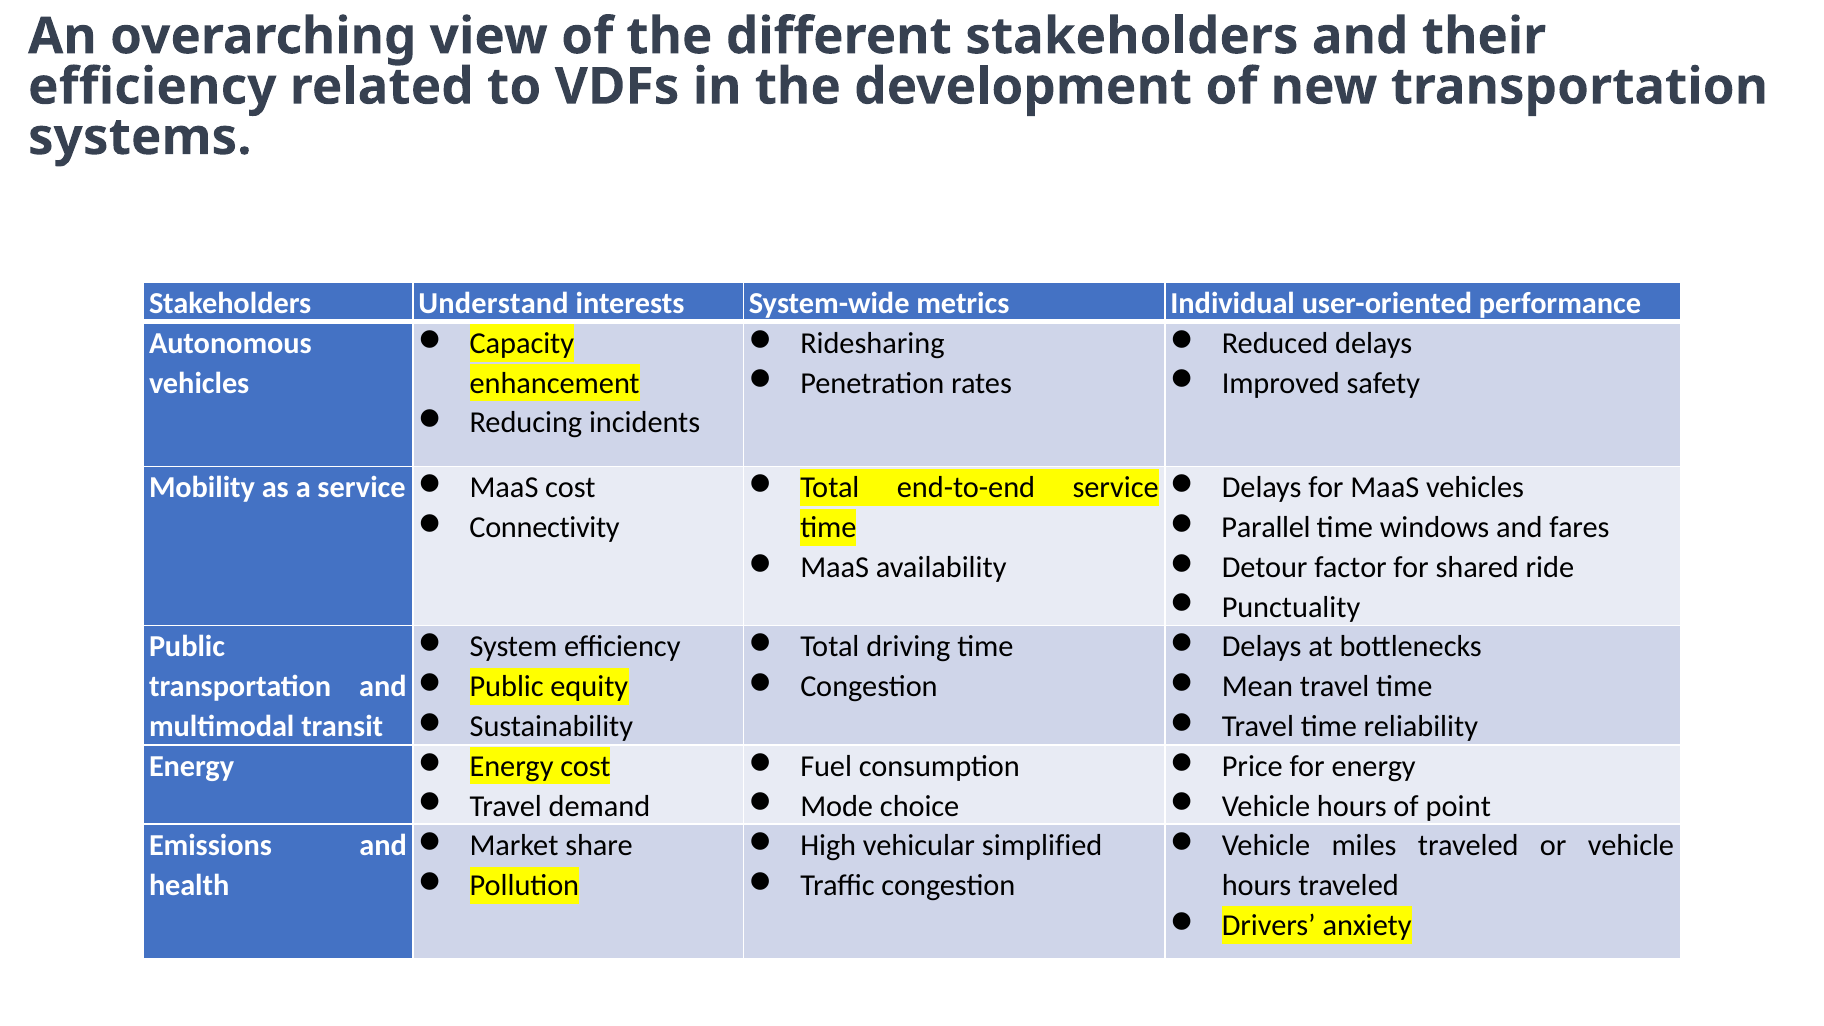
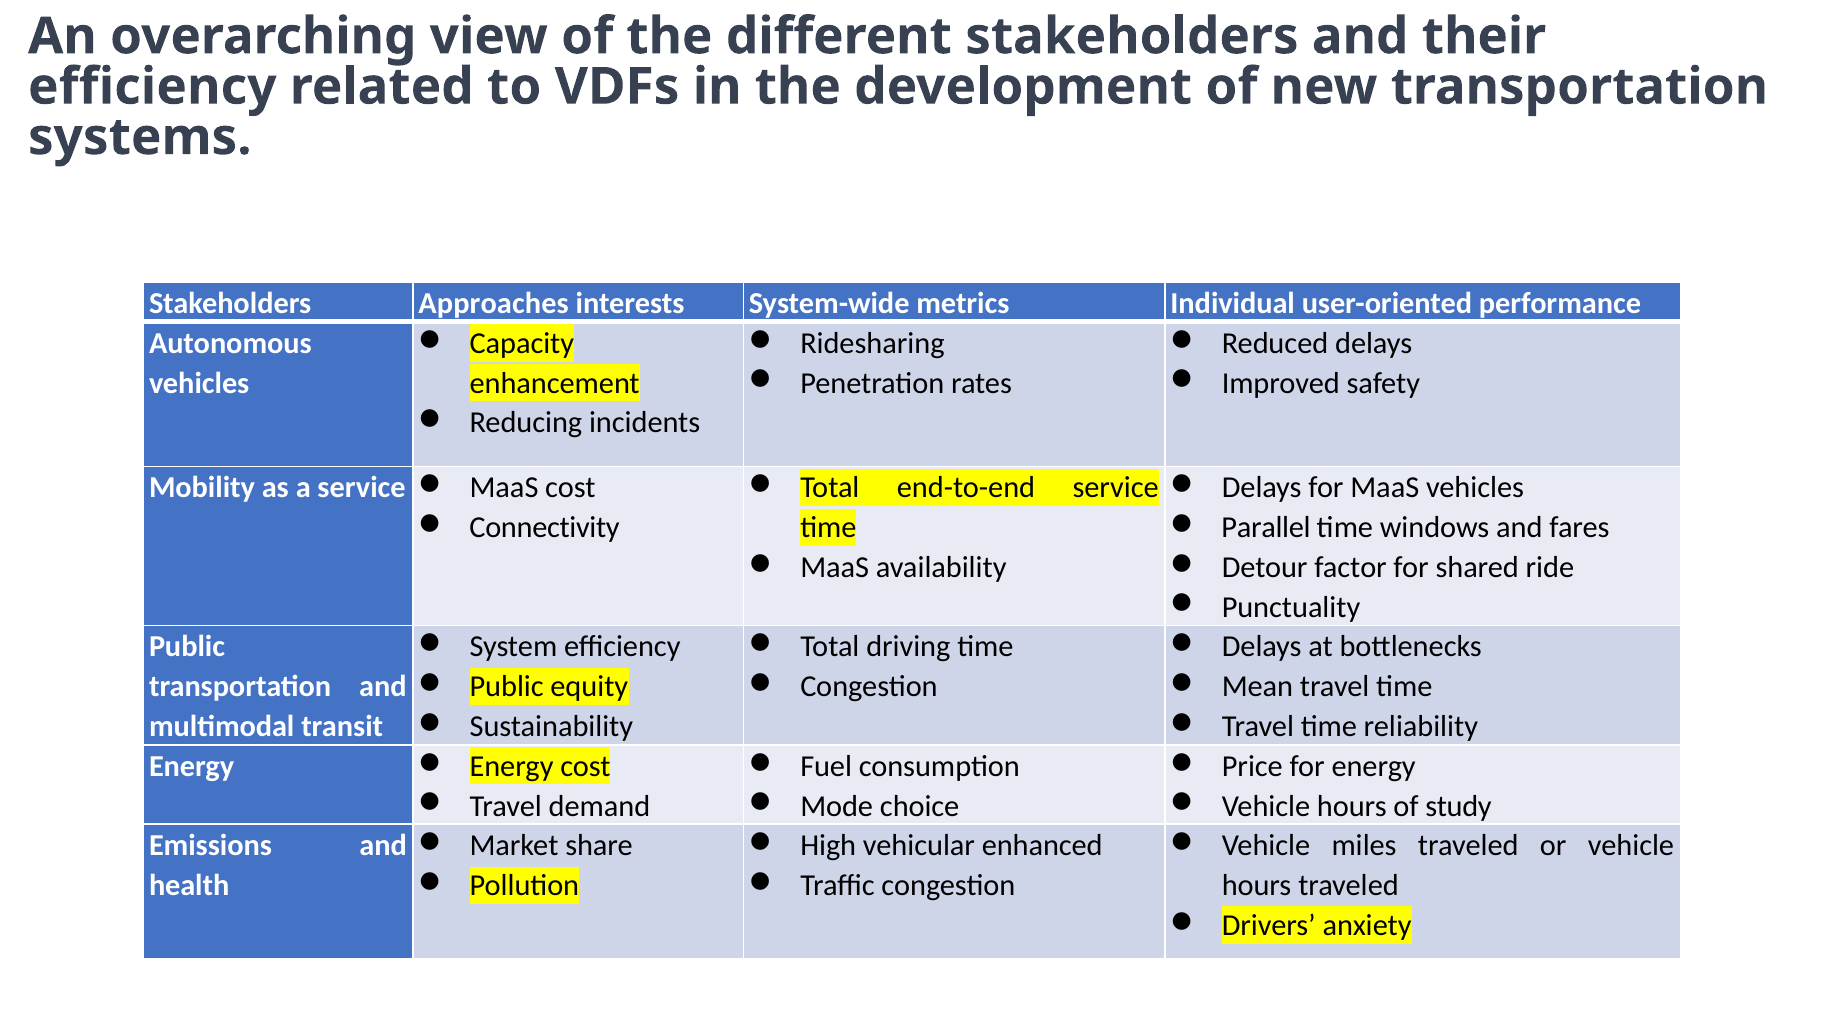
Understand: Understand -> Approaches (494, 303)
point: point -> study (1458, 806)
simplified: simplified -> enhanced (1042, 846)
